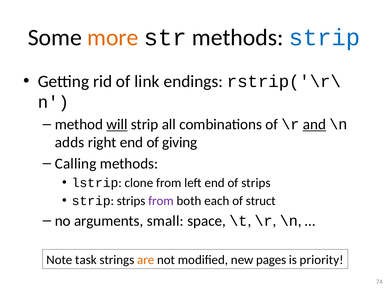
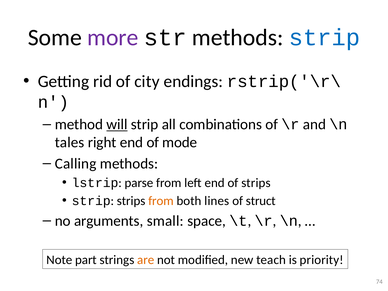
more colour: orange -> purple (113, 38)
link: link -> city (147, 81)
and underline: present -> none (314, 124)
adds: adds -> tales (70, 142)
giving: giving -> mode (180, 142)
clone: clone -> parse (139, 183)
from colour: purple -> orange (161, 201)
each: each -> lines (217, 201)
task: task -> part (86, 260)
pages: pages -> teach (271, 260)
